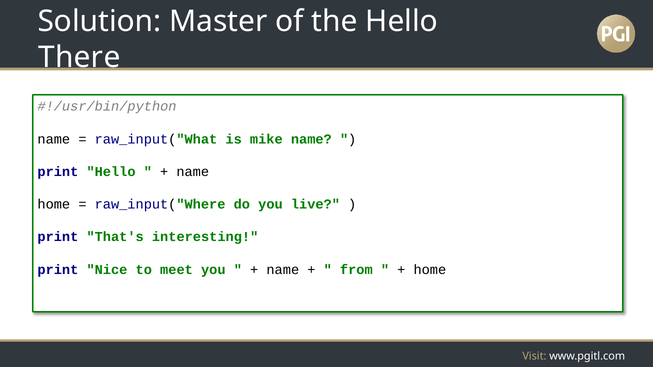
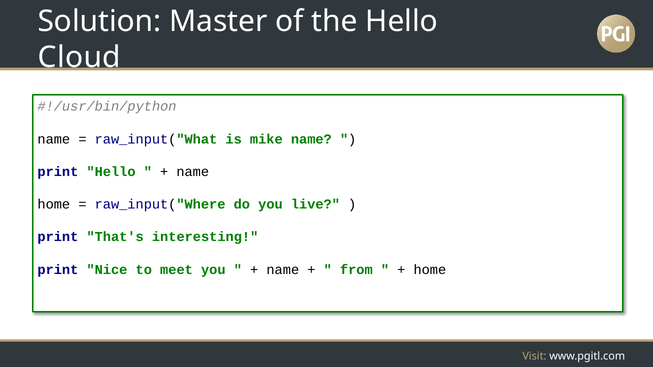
There: There -> Cloud (79, 57)
